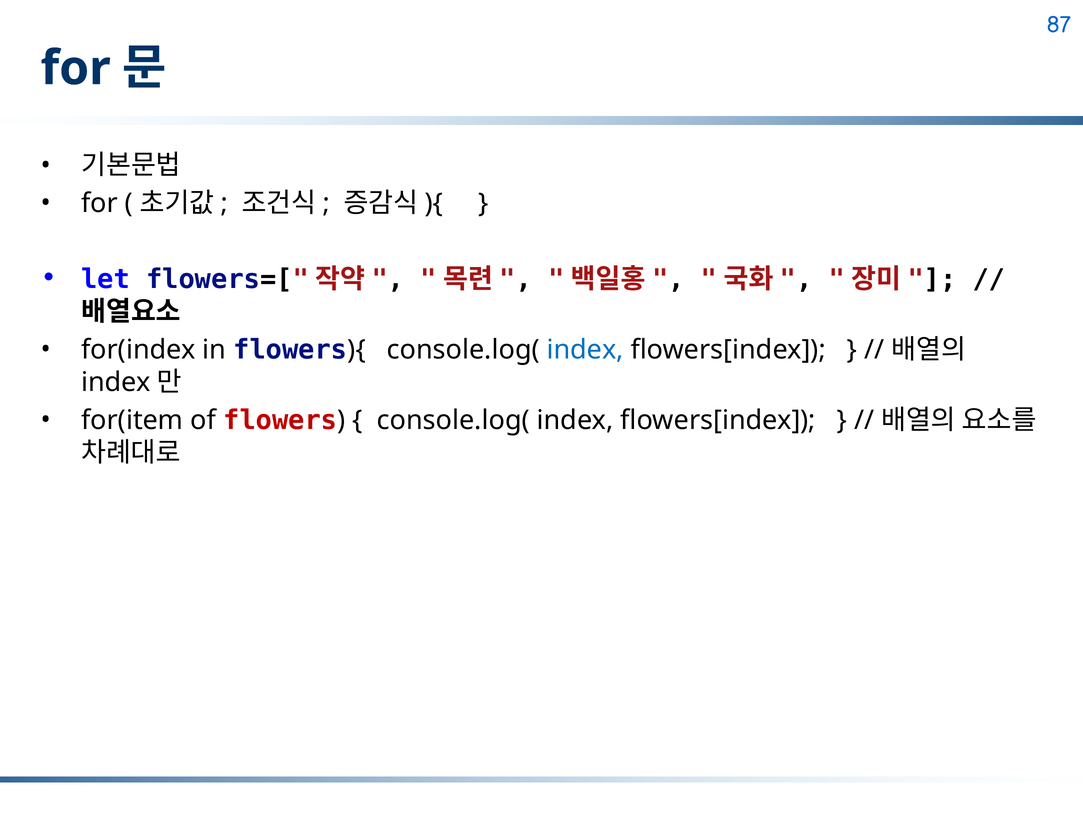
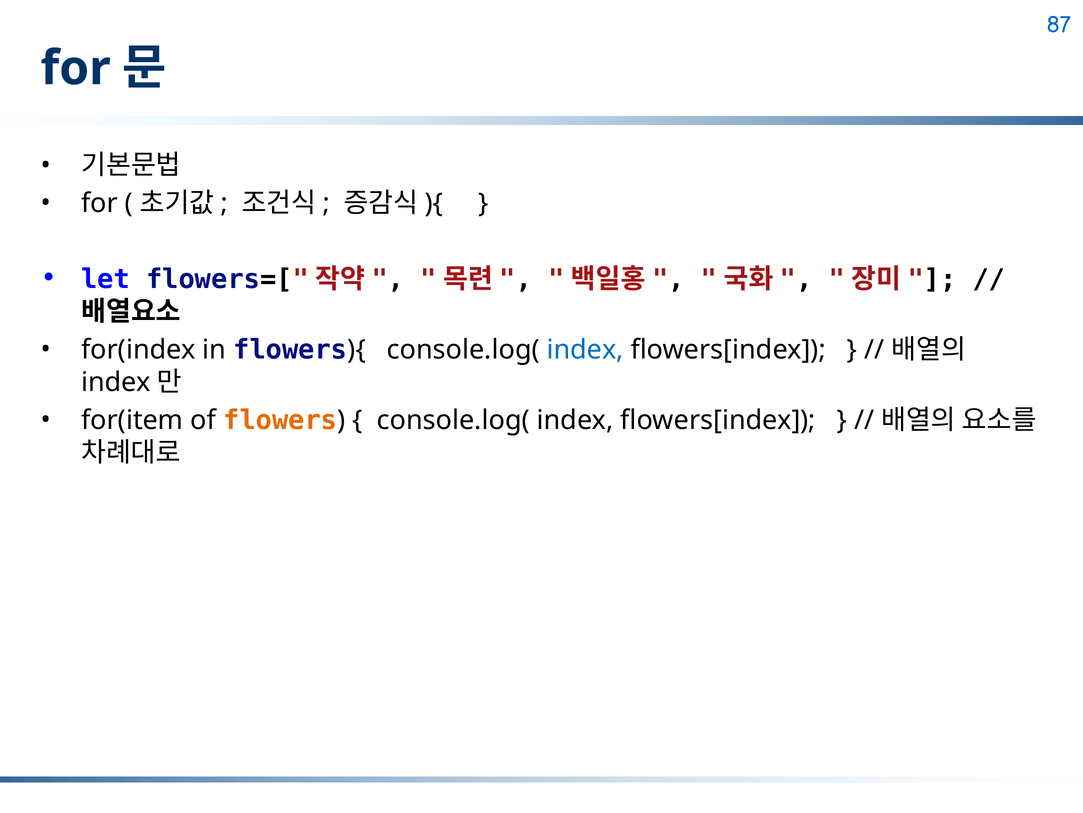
flowers colour: red -> orange (280, 420)
